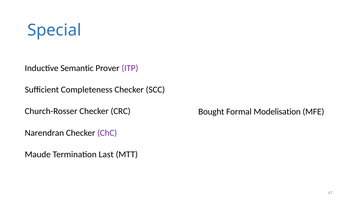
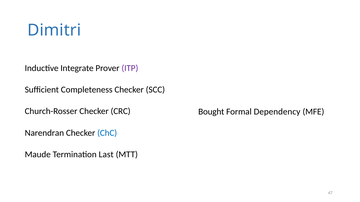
Special: Special -> Dimitri (54, 30)
Semantic: Semantic -> Integrate (77, 68)
Modelisation: Modelisation -> Dependency (277, 112)
ChC colour: purple -> blue (107, 133)
